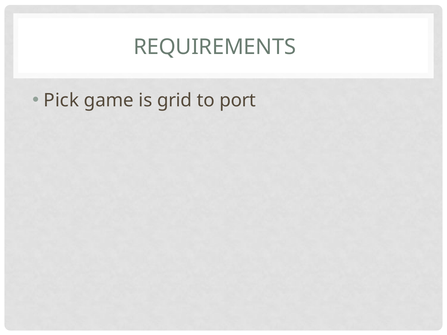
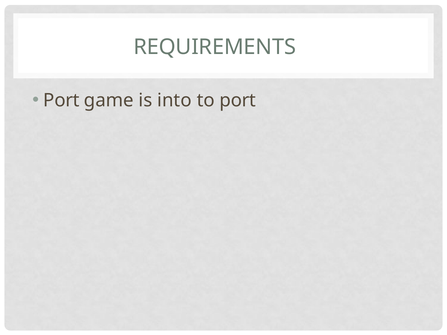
Pick: Pick -> Port (61, 100)
grid: grid -> into (174, 100)
